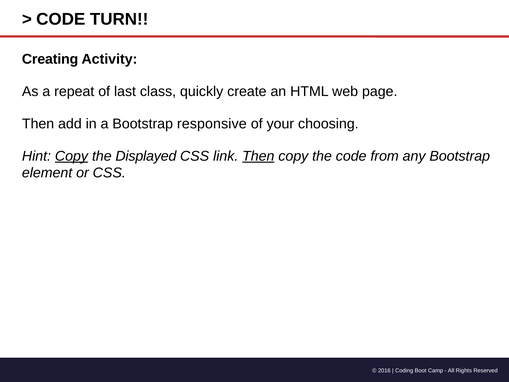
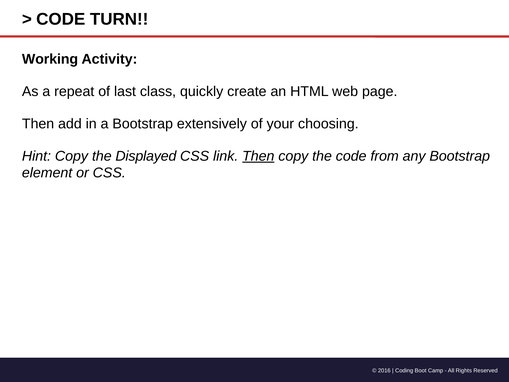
Creating: Creating -> Working (50, 59)
responsive: responsive -> extensively (212, 124)
Copy underline: present -> none (71, 156)
